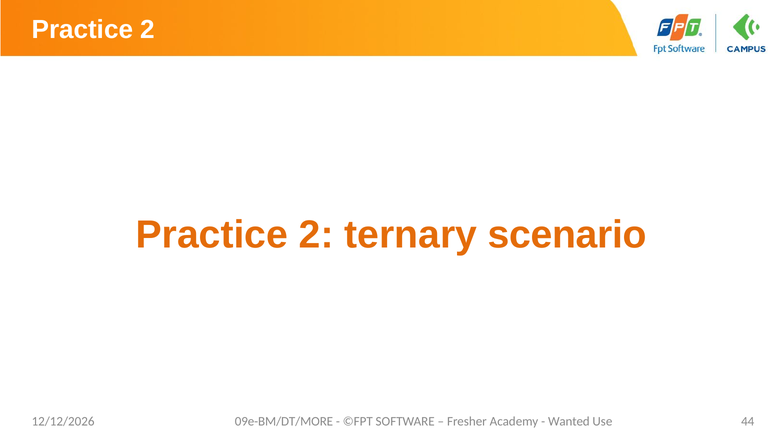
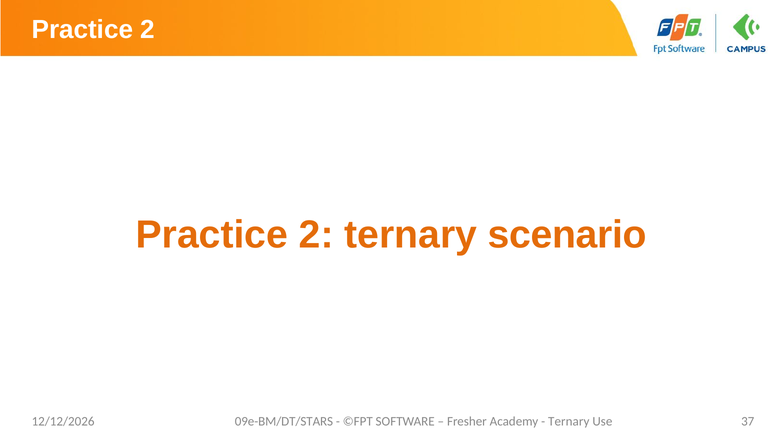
09e-BM/DT/MORE: 09e-BM/DT/MORE -> 09e-BM/DT/STARS (284, 421)
Wanted: Wanted -> Ternary (569, 421)
44: 44 -> 37 (748, 421)
